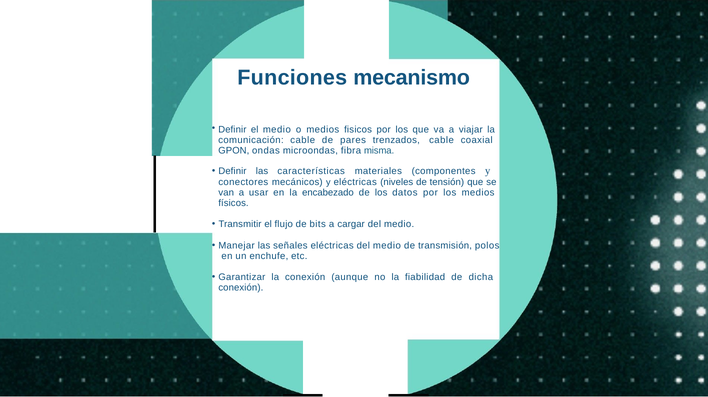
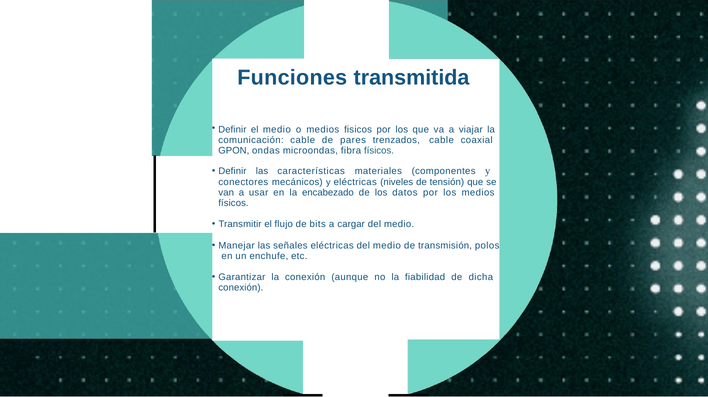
mecanismo: mecanismo -> transmitida (412, 78)
fibra misma: misma -> físicos (379, 151)
